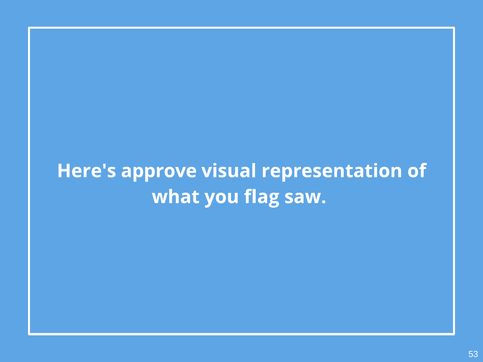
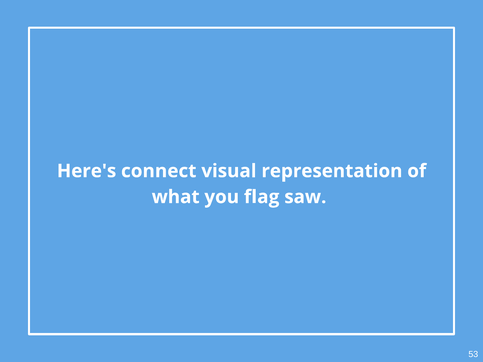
approve: approve -> connect (159, 171)
